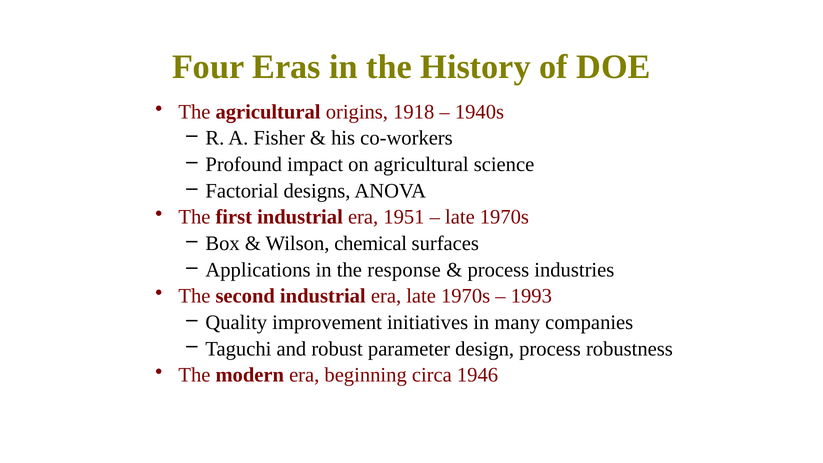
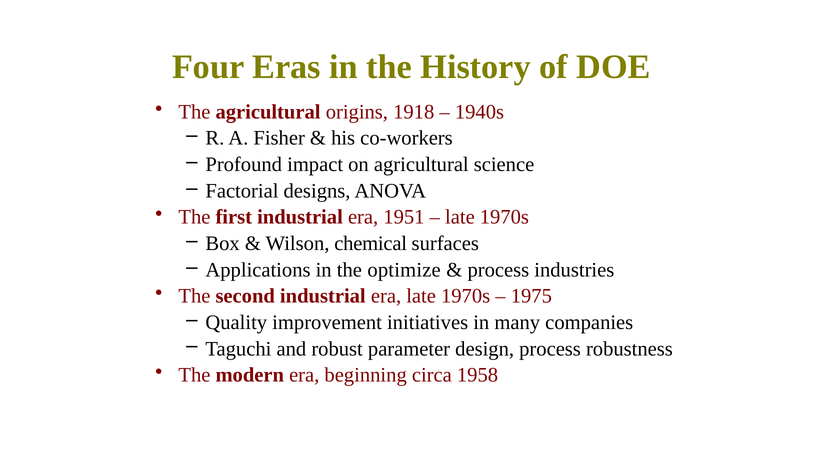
response: response -> optimize (404, 270)
1993: 1993 -> 1975 (531, 296)
1946: 1946 -> 1958 (478, 375)
